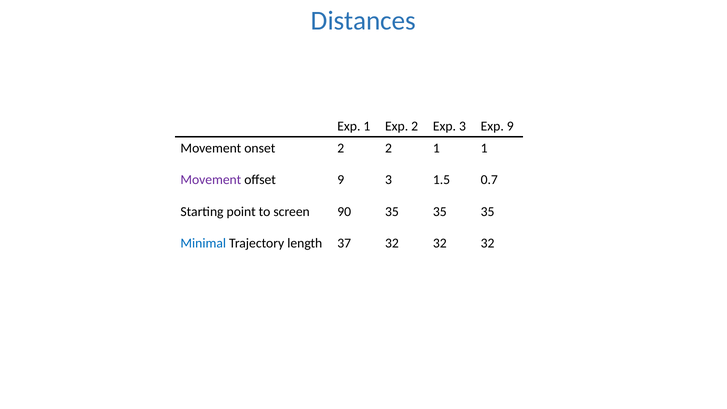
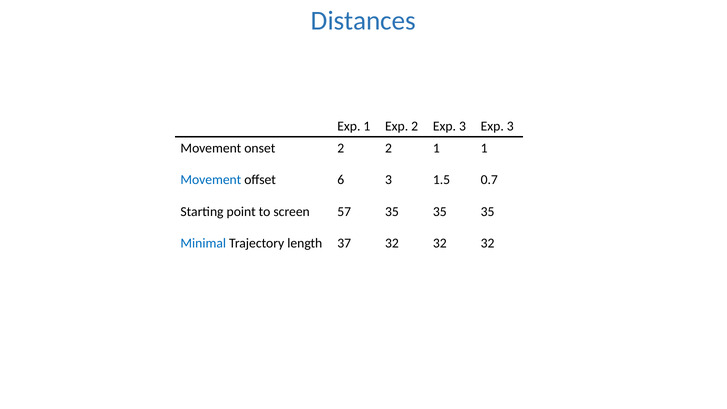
3 Exp 9: 9 -> 3 (510, 126)
Movement colour: purple -> blue (211, 180)
offset 9: 9 -> 6 (341, 180)
90: 90 -> 57 (344, 212)
